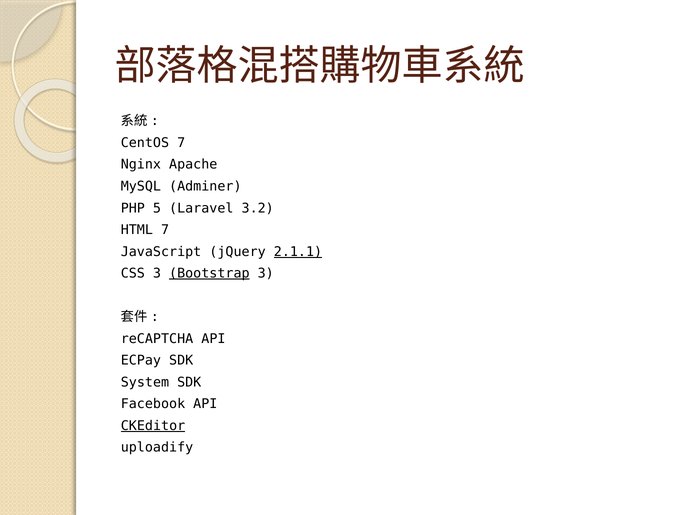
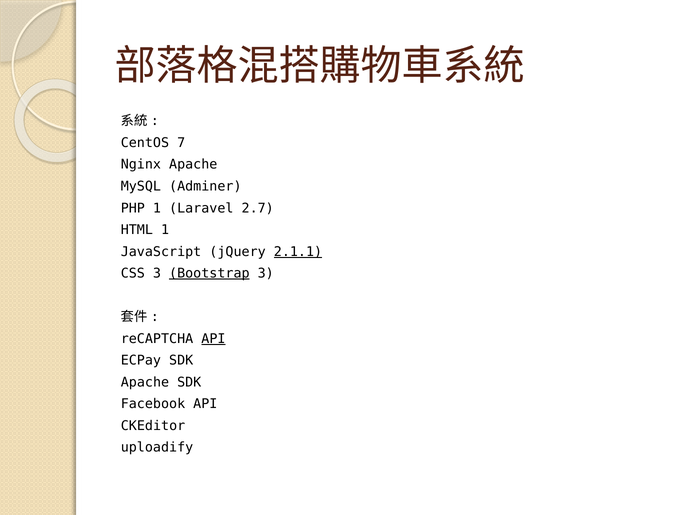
PHP 5: 5 -> 1 (157, 208)
3.2: 3.2 -> 2.7 (258, 208)
HTML 7: 7 -> 1 (165, 230)
API underline: none -> present (213, 339)
System: System -> Apache (145, 382)
CKEditor underline: present -> none (153, 426)
